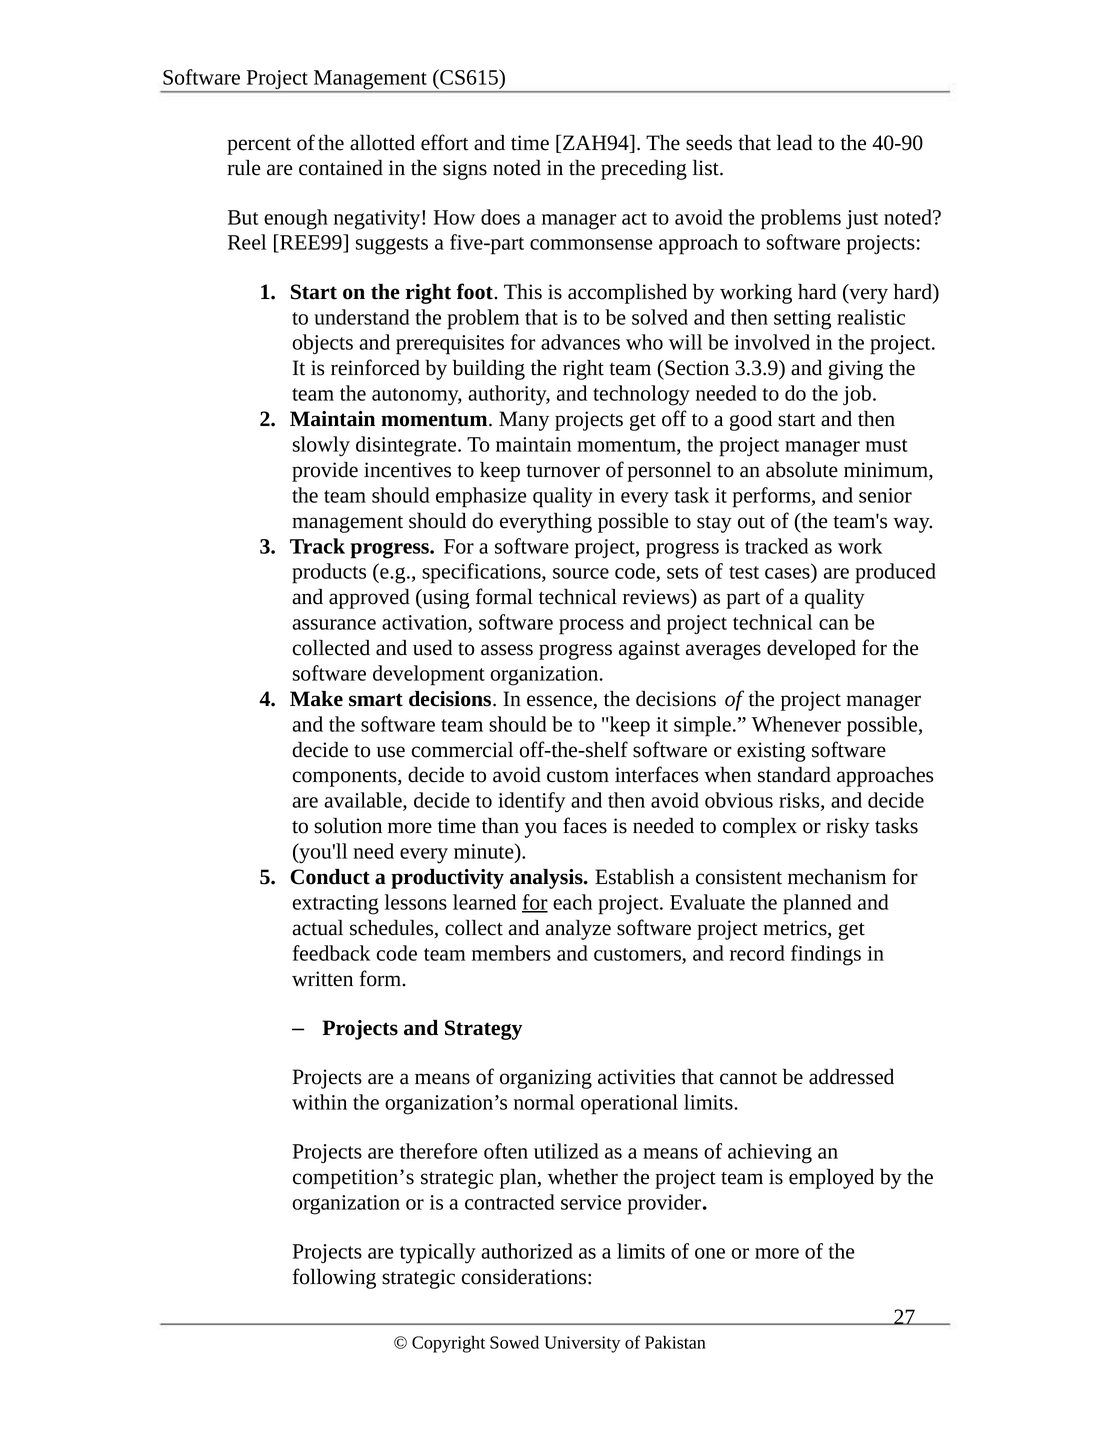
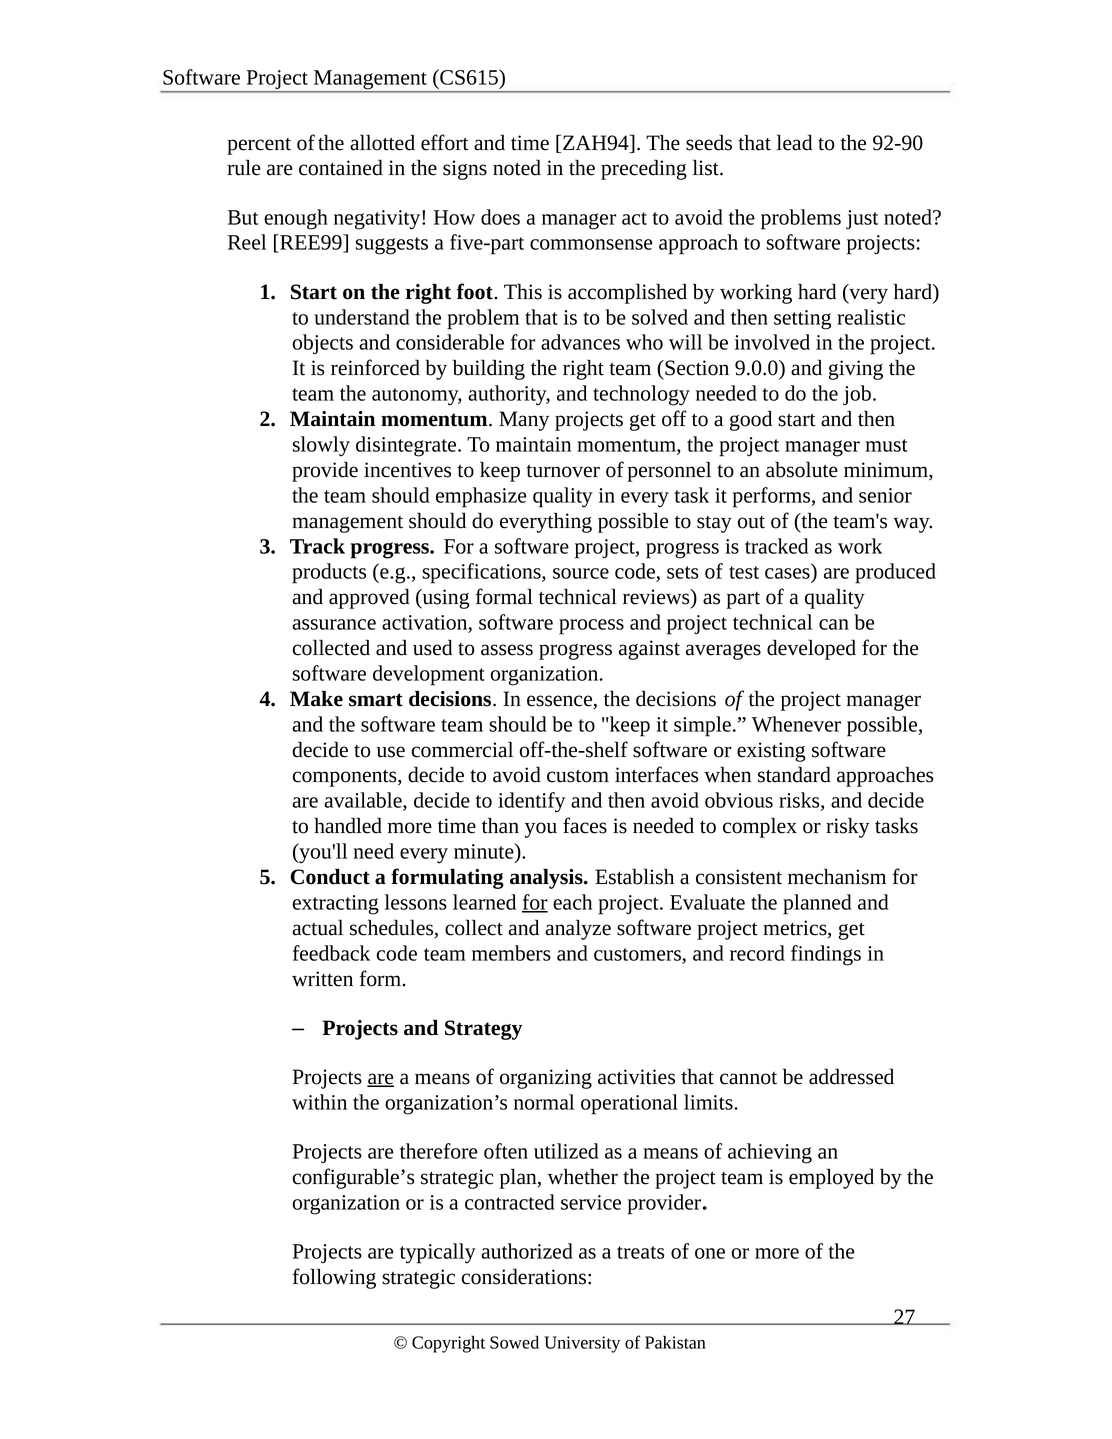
40-90: 40-90 -> 92-90 (898, 143)
prerequisites: prerequisites -> considerable (450, 343)
3.3.9: 3.3.9 -> 9.0.0 (760, 368)
solution: solution -> handled (348, 826)
productivity: productivity -> formulating (447, 877)
are underline: none -> present (381, 1077)
competition’s: competition’s -> configurable’s (354, 1177)
a limits: limits -> treats (641, 1252)
